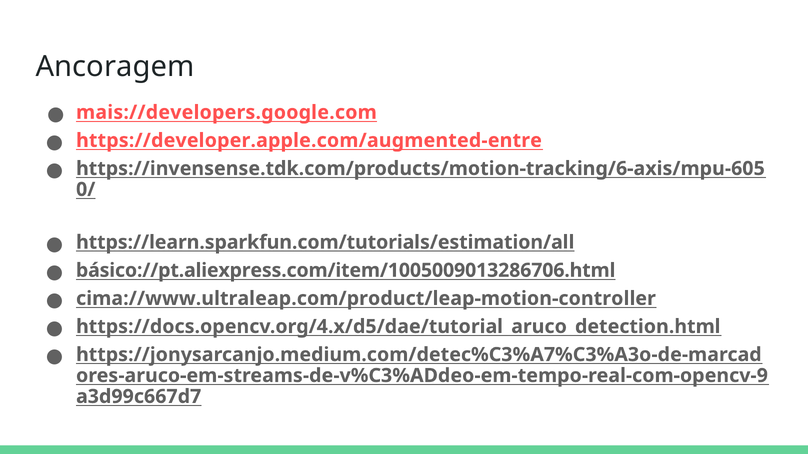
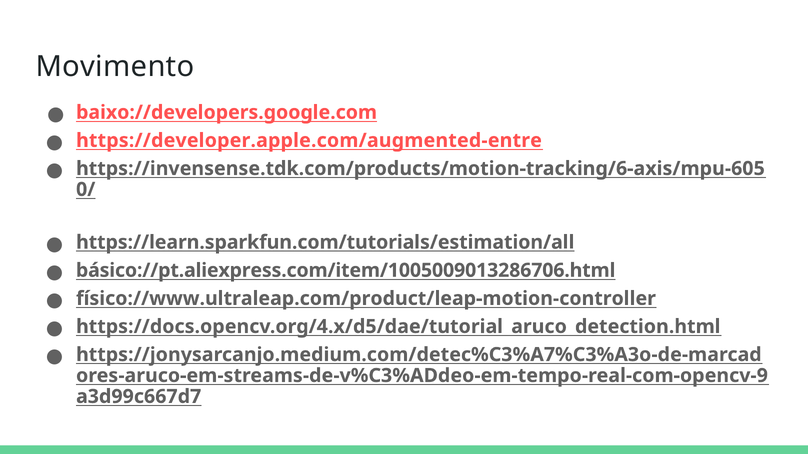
Ancoragem: Ancoragem -> Movimento (115, 67)
mais://developers.google.com: mais://developers.google.com -> baixo://developers.google.com (227, 112)
cima://www.ultraleap.com/product/leap-motion-controller: cima://www.ultraleap.com/product/leap-motion-controller -> físico://www.ultraleap.com/product/leap-motion-controller (366, 299)
